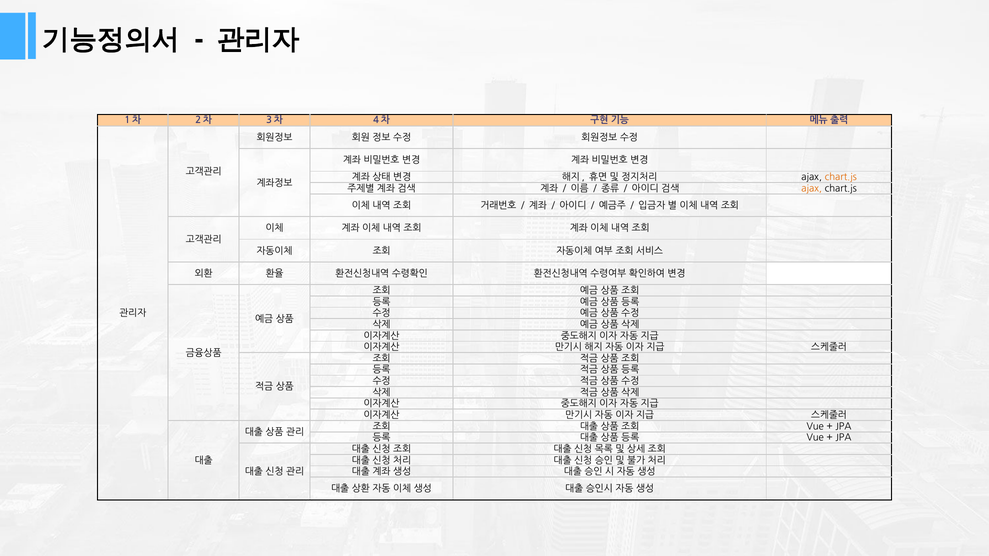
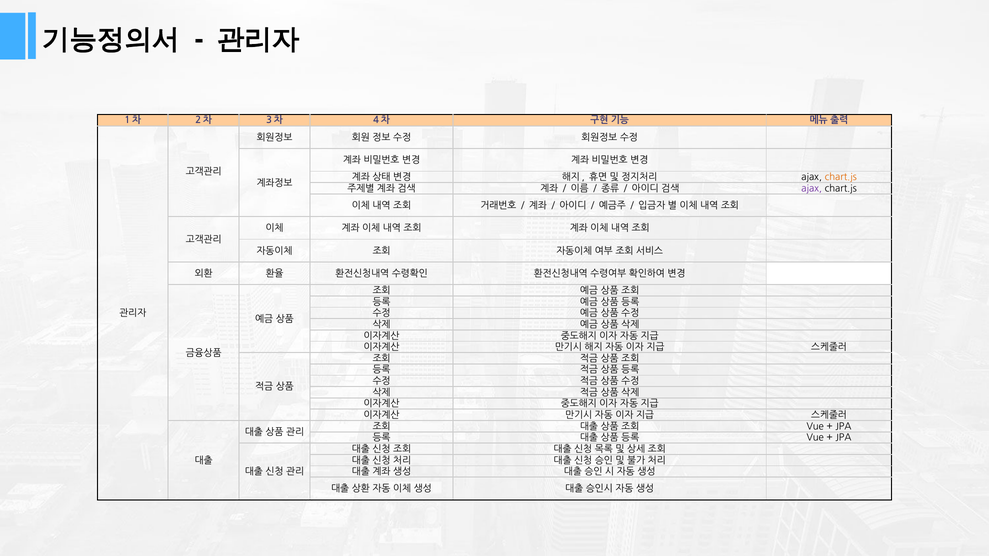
ajax colour: orange -> purple (812, 189)
